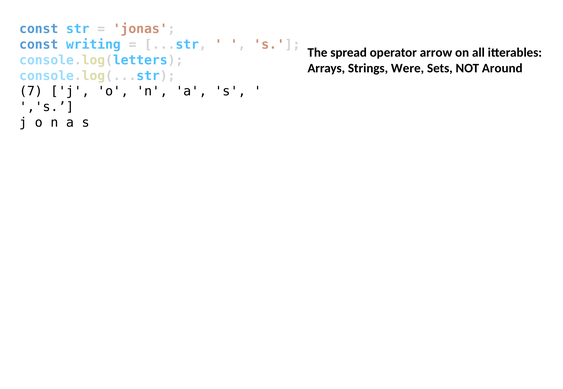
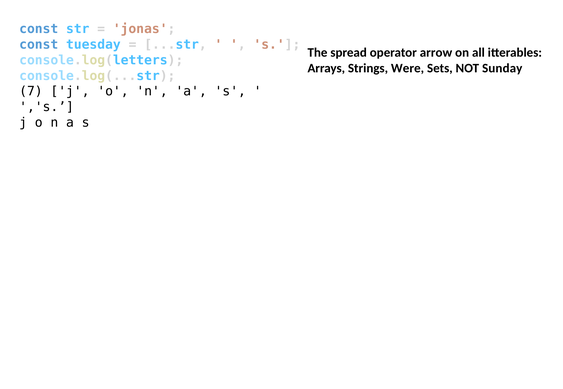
writing: writing -> tuesday (93, 45)
Around: Around -> Sunday (502, 68)
